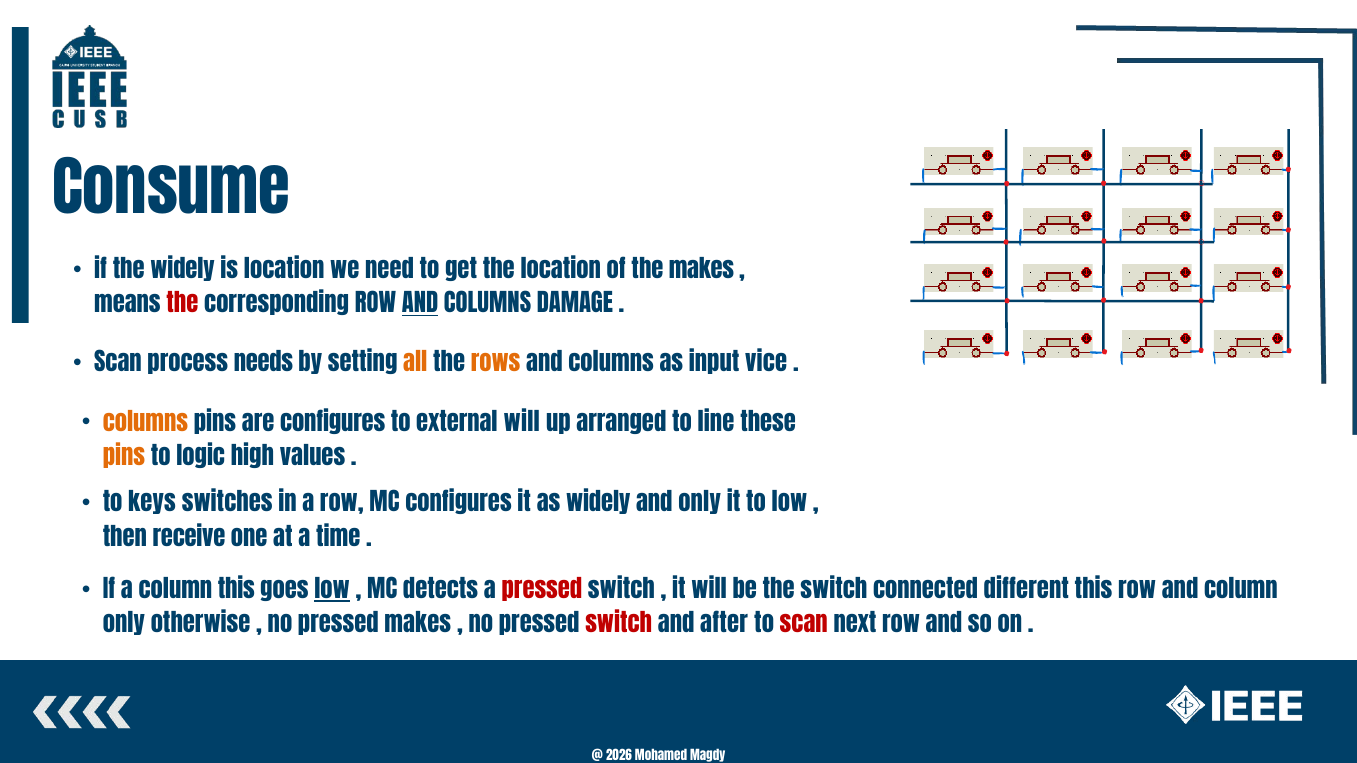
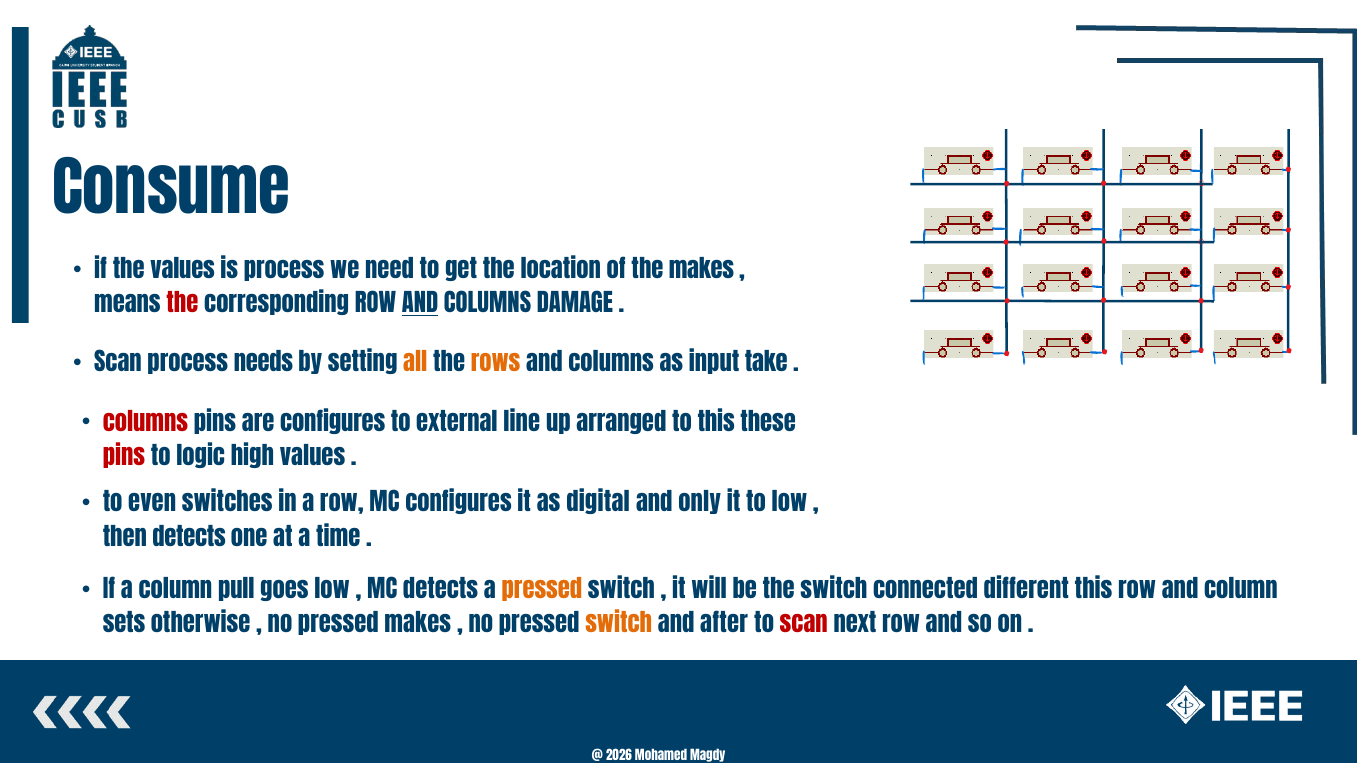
the widely: widely -> values (183, 270)
is location: location -> process (284, 270)
vice: vice -> take (766, 364)
columns colour: orange -> red (145, 423)
external will: will -> line (522, 423)
to line: line -> this (716, 423)
pins colour: orange -> red (124, 458)
keys: keys -> even (152, 504)
as widely: widely -> digital (598, 504)
then receive: receive -> detects (189, 538)
column this: this -> pull (236, 591)
low underline: present -> none (332, 591)
pressed colour: red -> orange (542, 591)
only: only -> sets (124, 625)
switch colour: red -> orange (619, 625)
